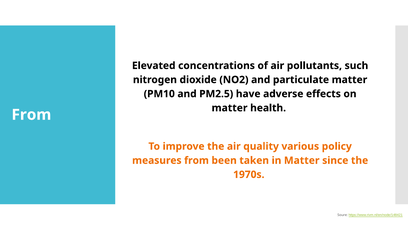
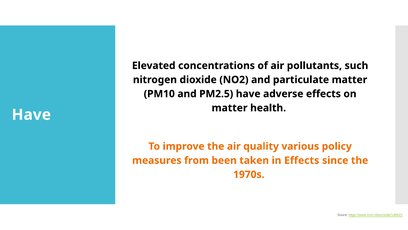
From: From -> Have (31, 114)
in Matter: Matter -> Effects (302, 160)
